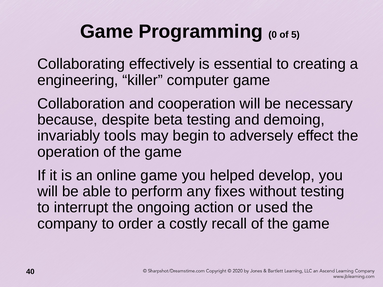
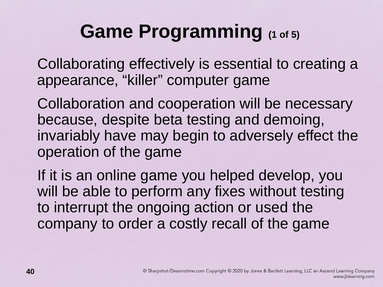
0: 0 -> 1 (273, 35)
engineering: engineering -> appearance (78, 80)
tools: tools -> have (120, 136)
